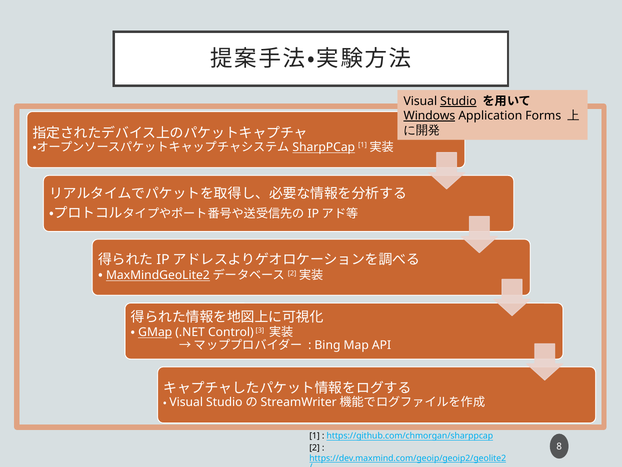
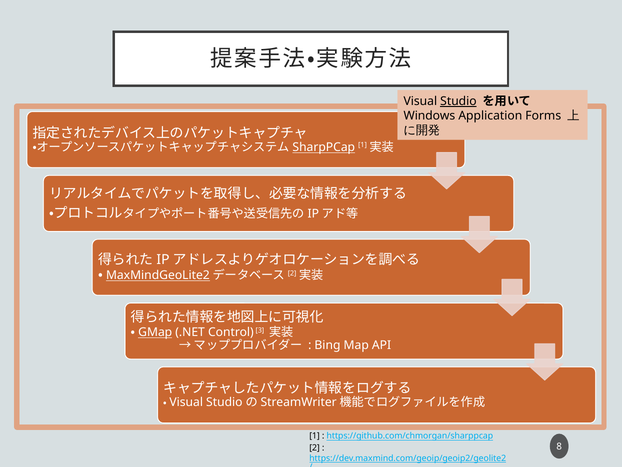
Windows underline: present -> none (429, 116)
